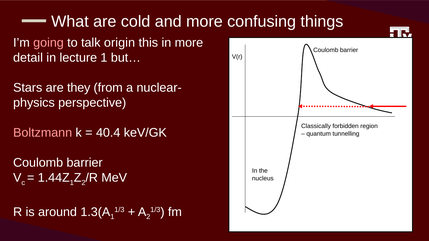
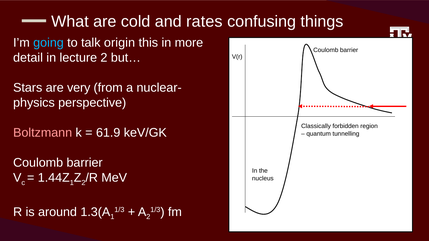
and more: more -> rates (204, 22)
going colour: pink -> light blue (48, 43)
lecture 1: 1 -> 2 (104, 58)
they: they -> very (79, 88)
40.4: 40.4 -> 61.9 (108, 133)
